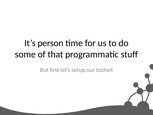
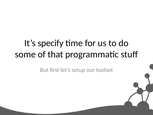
person: person -> specify (51, 43)
